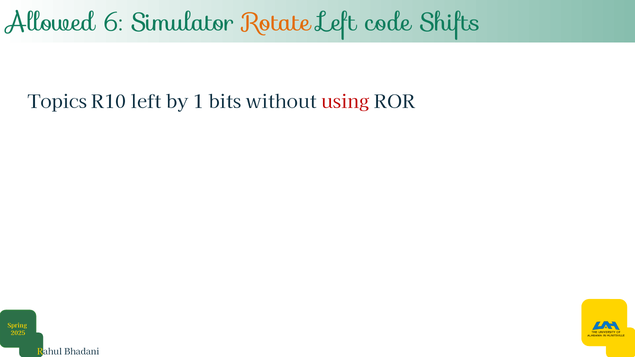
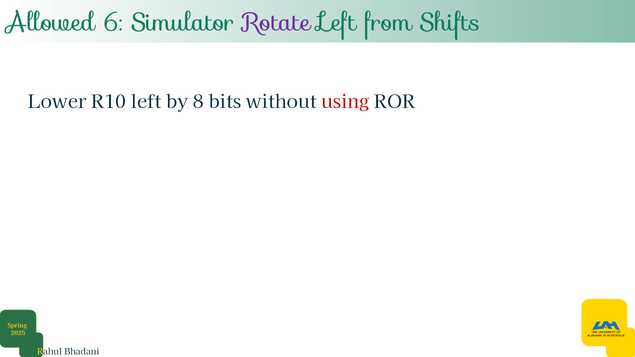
Rotate colour: orange -> purple (277, 23)
code: code -> from (388, 23)
Topics: Topics -> Lower (57, 102)
1: 1 -> 8 (198, 102)
